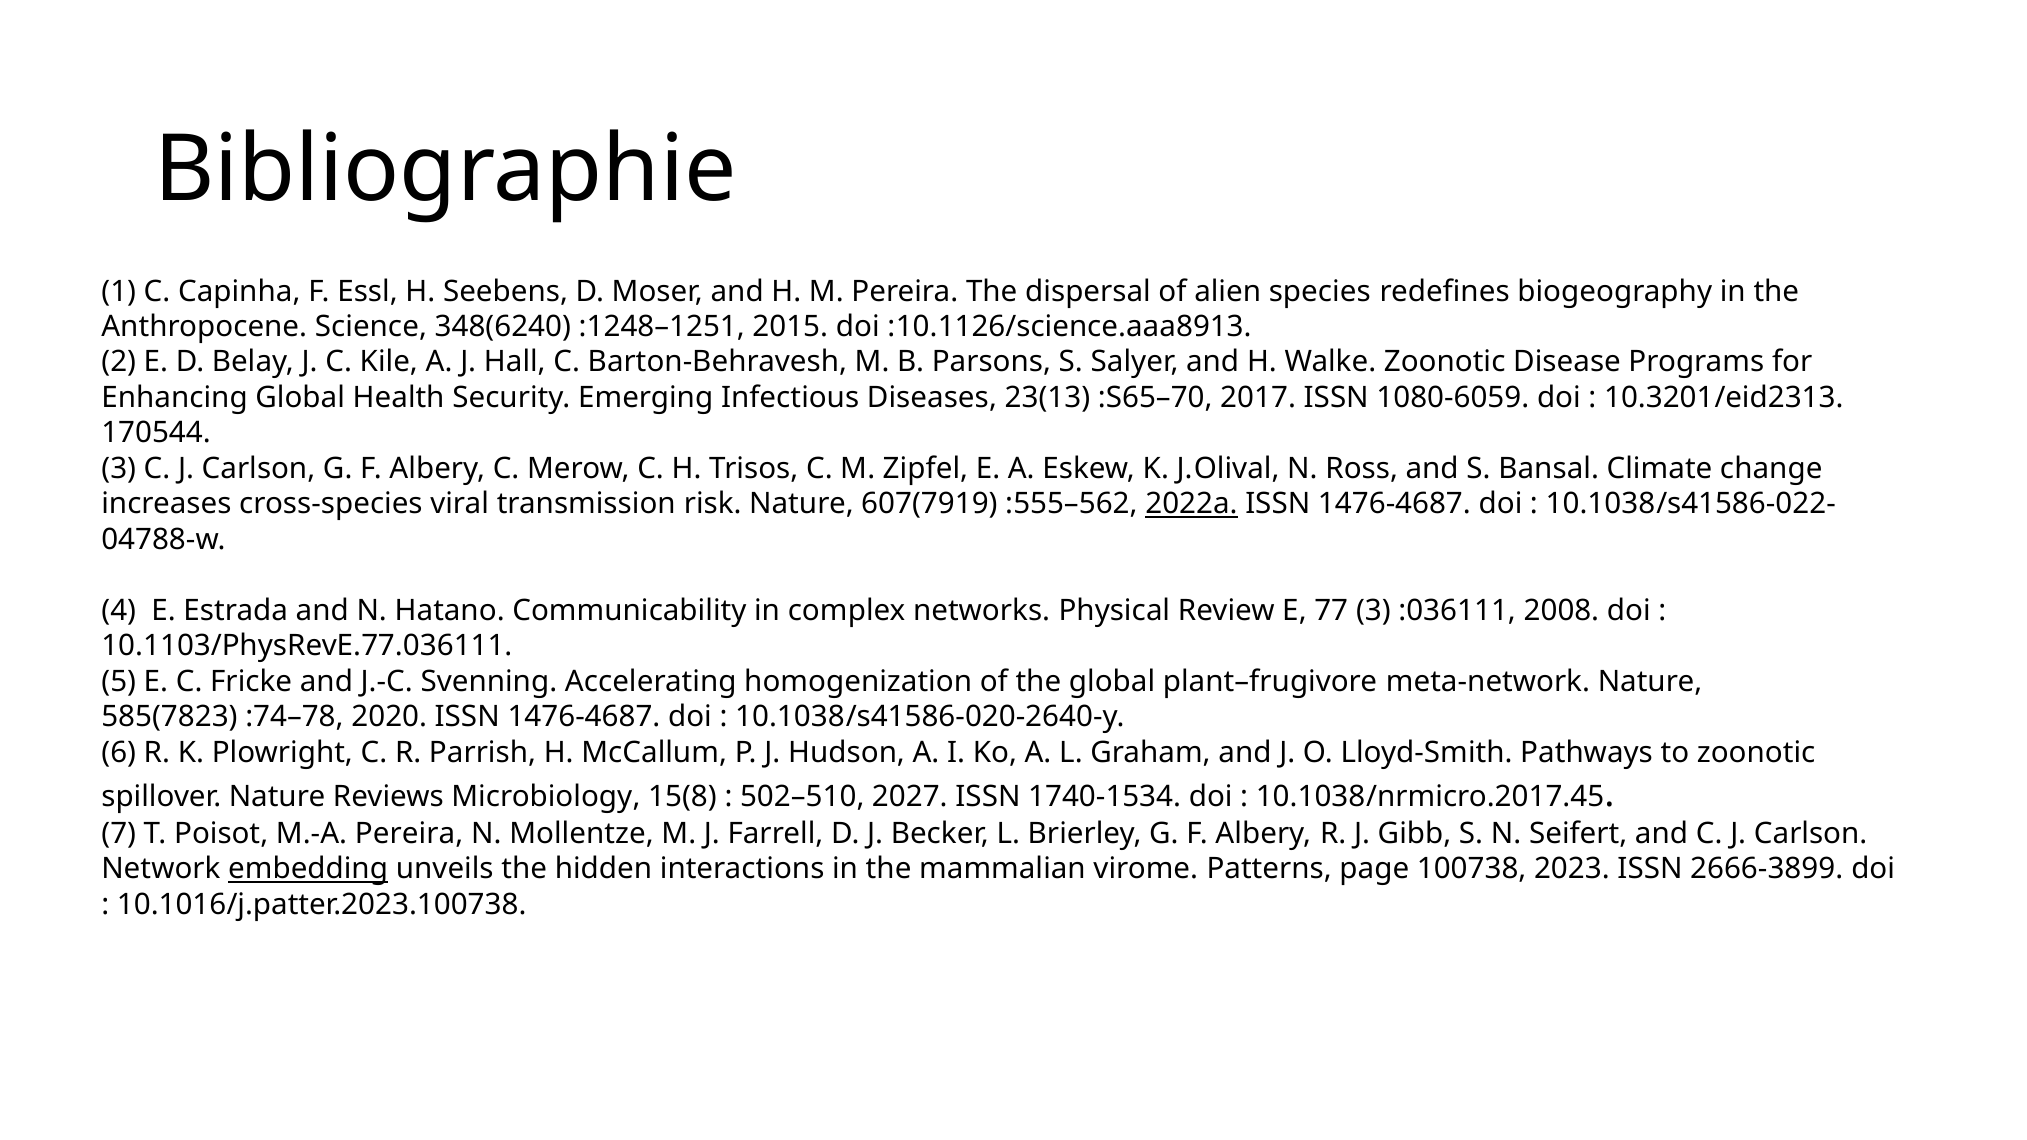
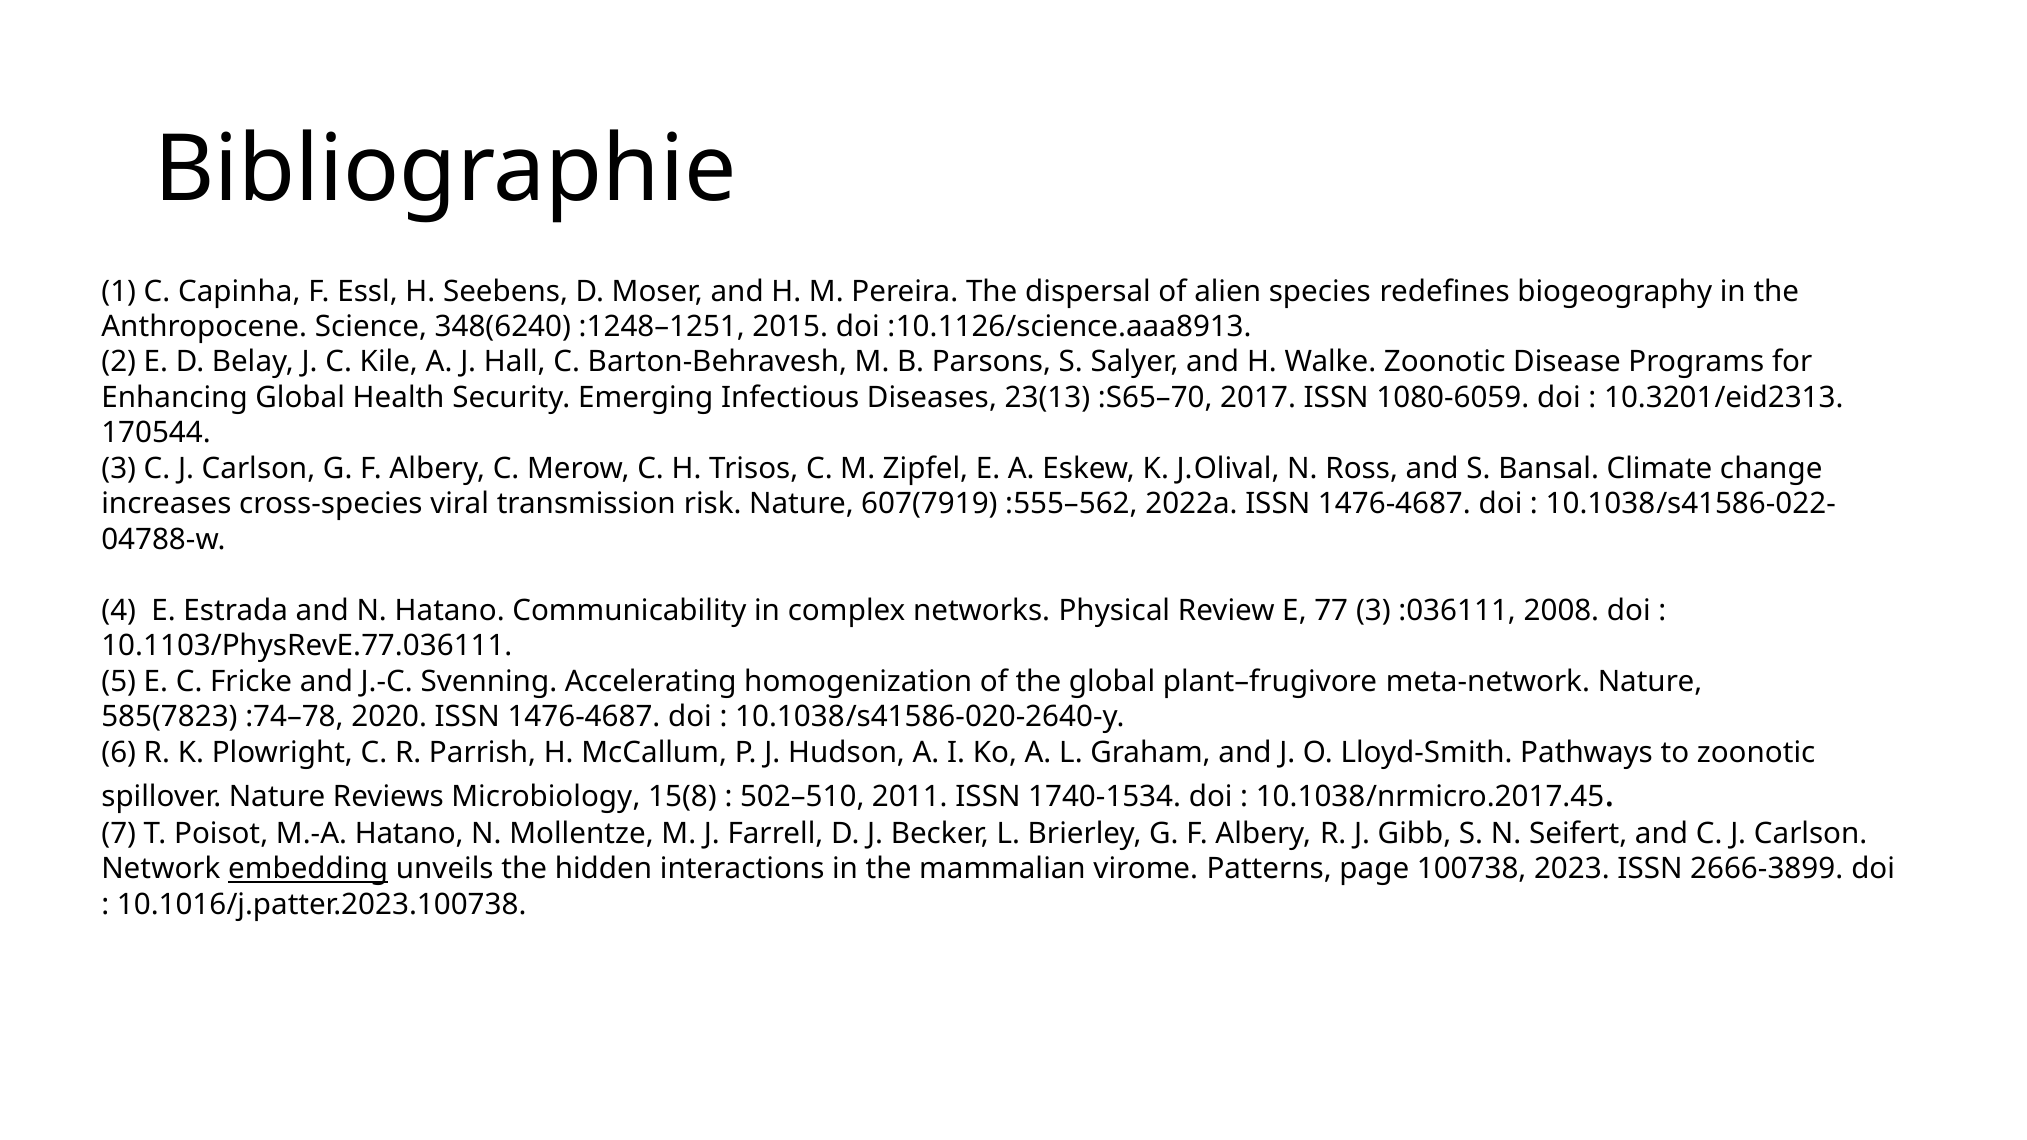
2022a underline: present -> none (1191, 504)
2027: 2027 -> 2011 (910, 797)
M.-A Pereira: Pereira -> Hatano (409, 834)
